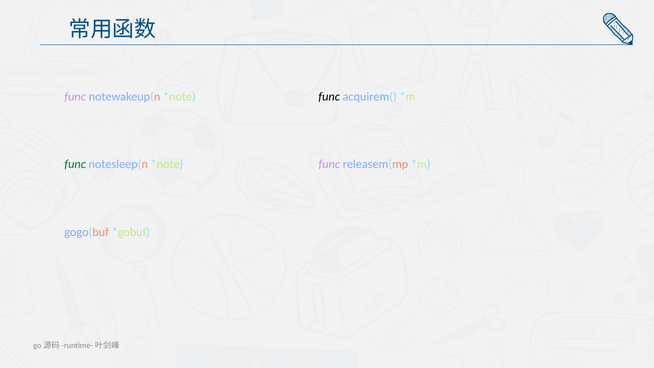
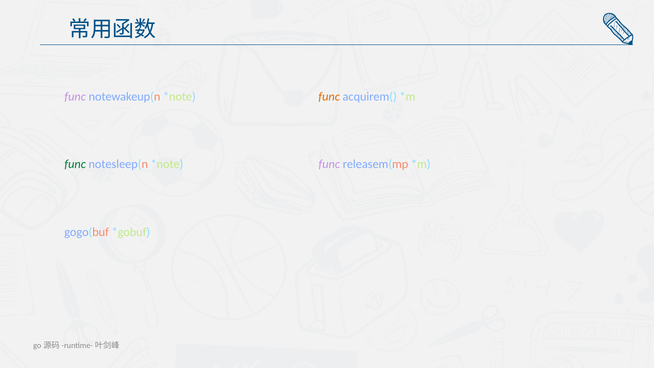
func colour: black -> orange (329, 97)
